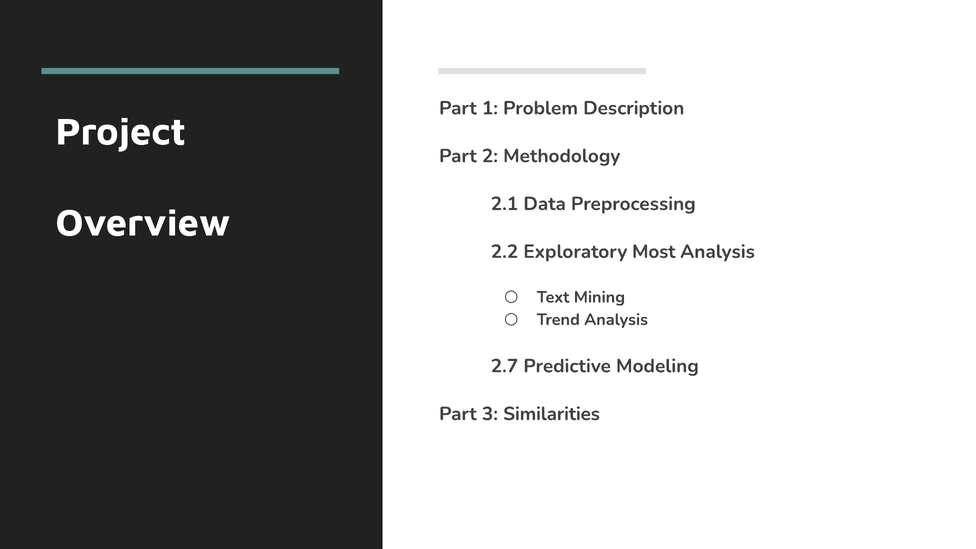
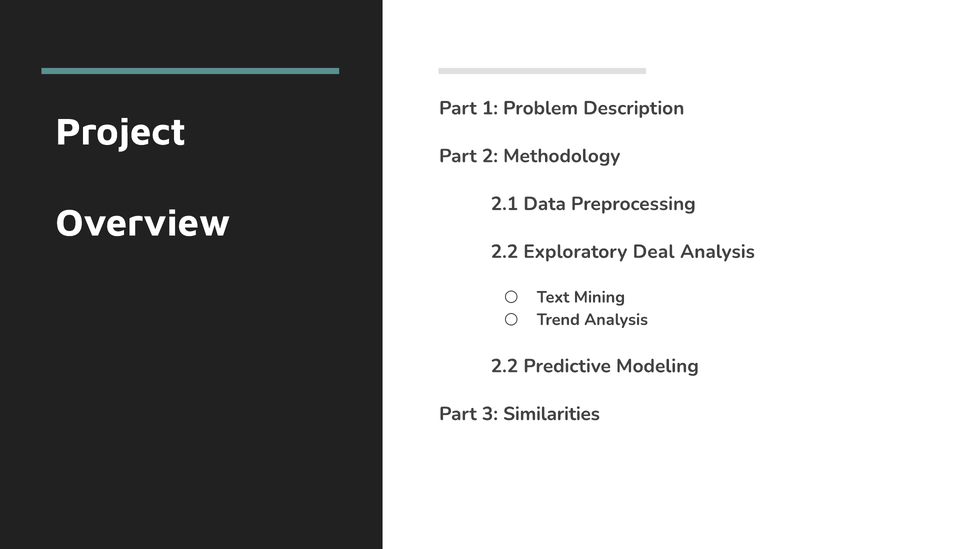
Most: Most -> Deal (654, 252)
2.7: 2.7 -> 2.2 (504, 366)
